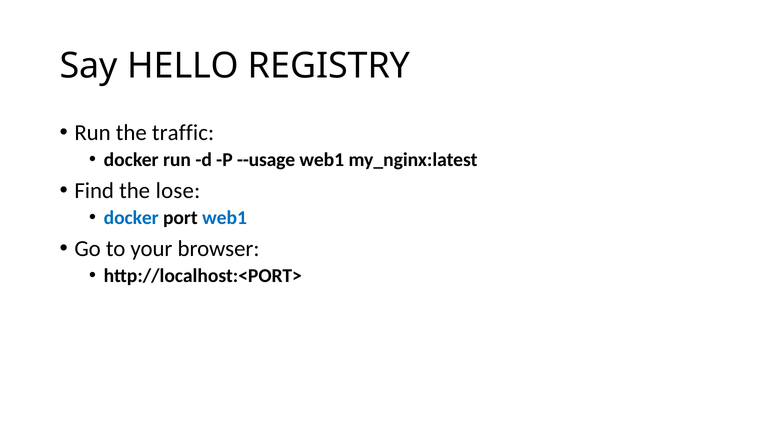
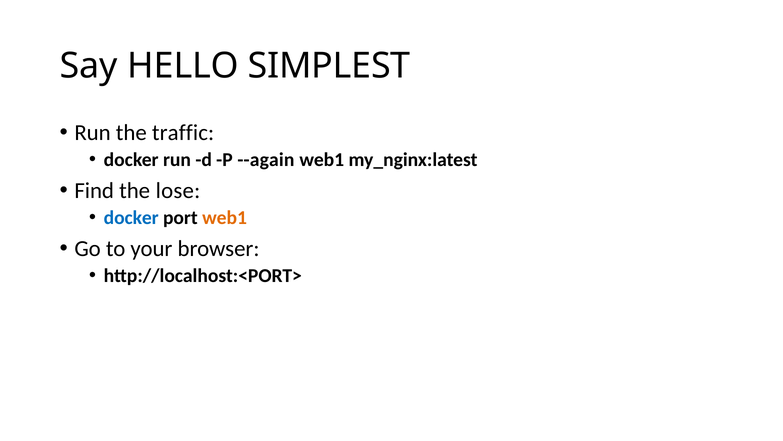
REGISTRY: REGISTRY -> SIMPLEST (329, 66)
--usage: --usage -> --again (266, 159)
web1 colour: blue -> orange (225, 217)
